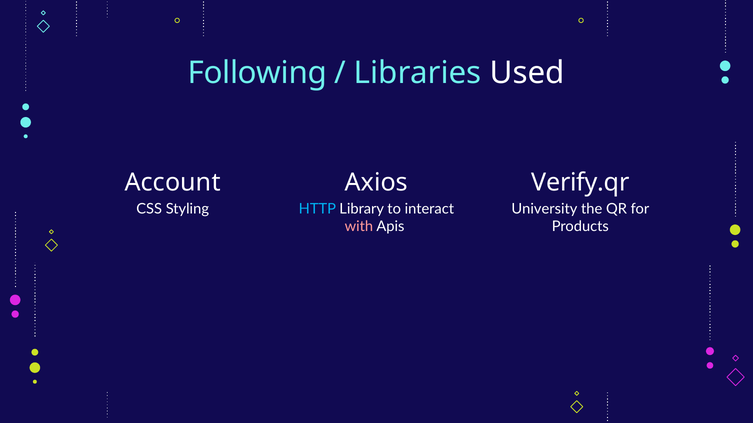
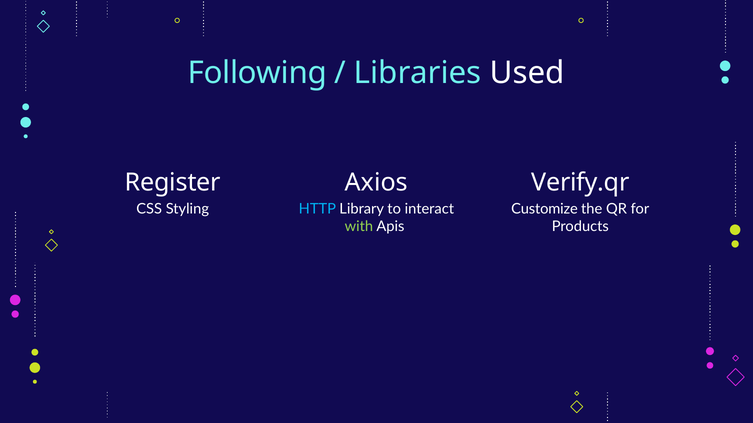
Account: Account -> Register (173, 182)
University: University -> Customize (544, 209)
with colour: pink -> light green (359, 227)
